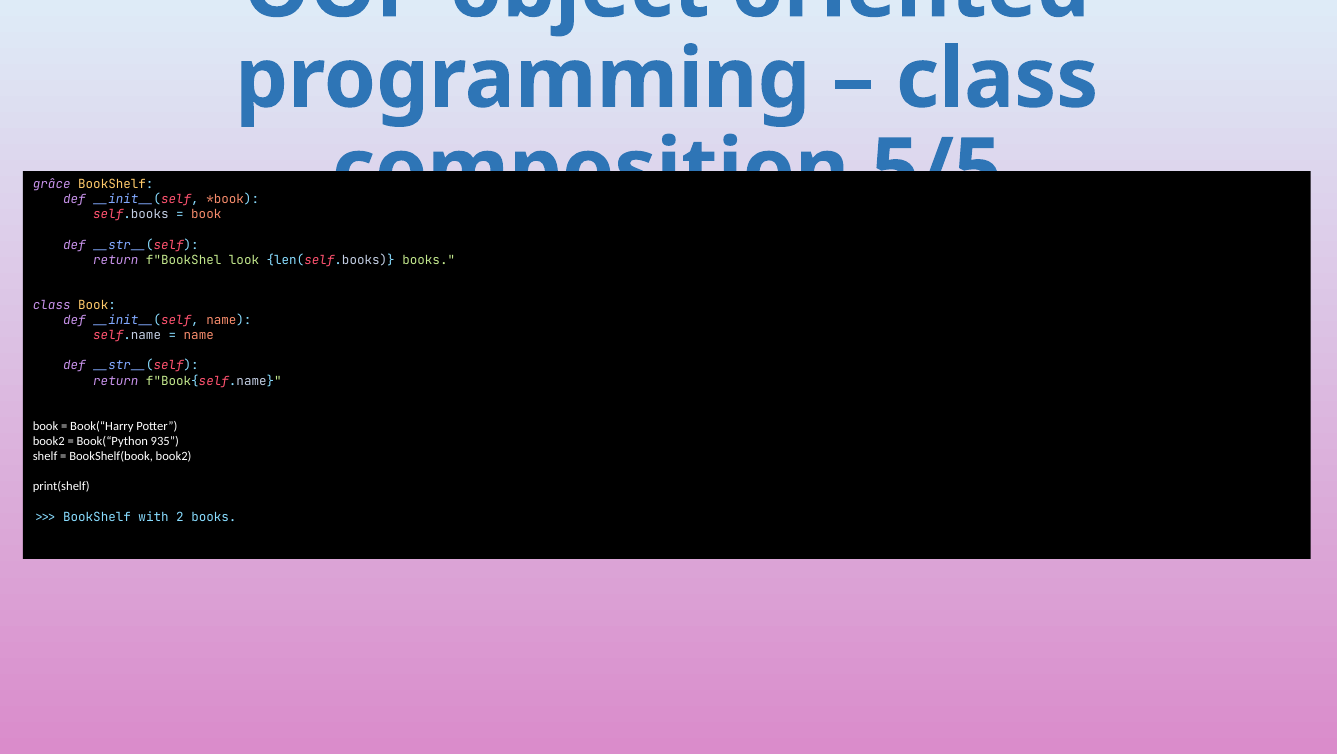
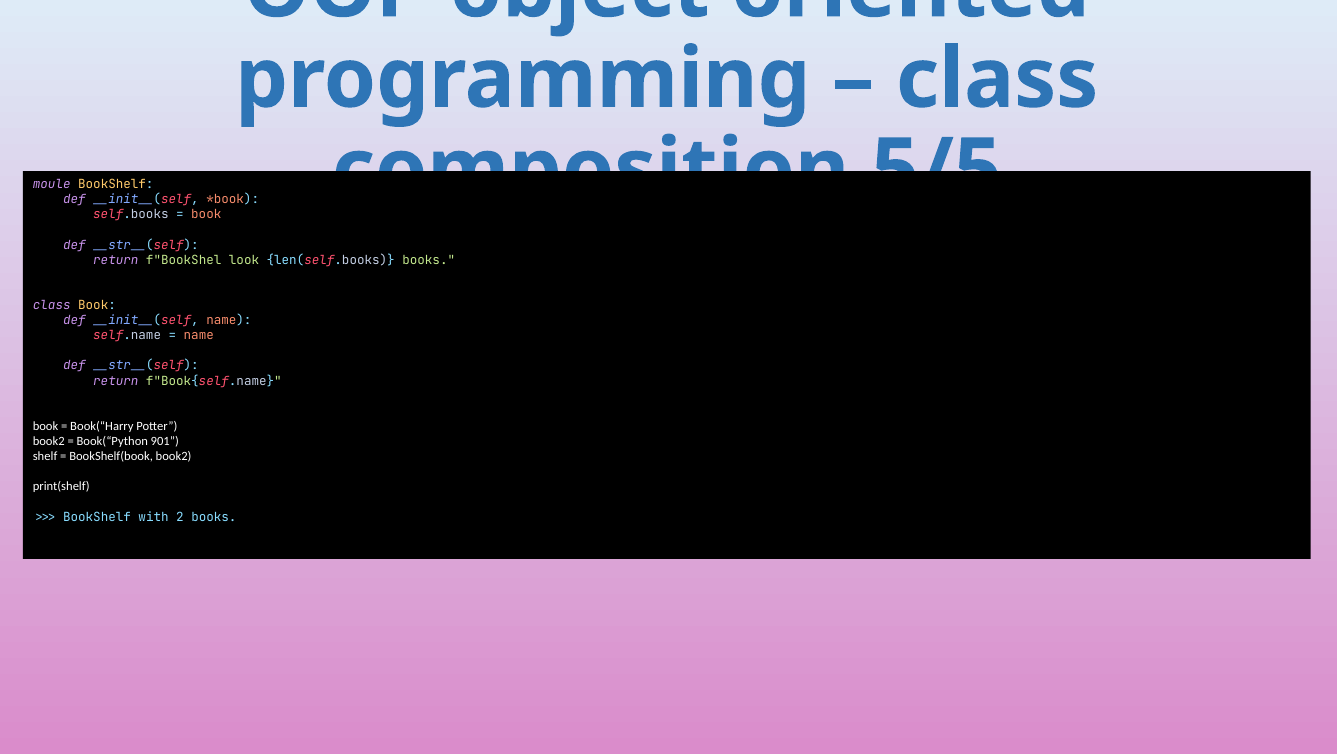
grâce: grâce -> moule (52, 184)
935: 935 -> 901 (165, 441)
